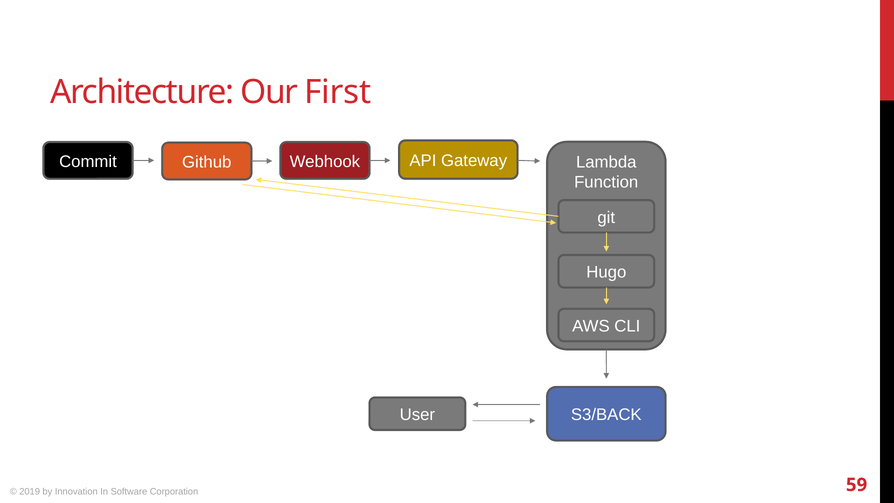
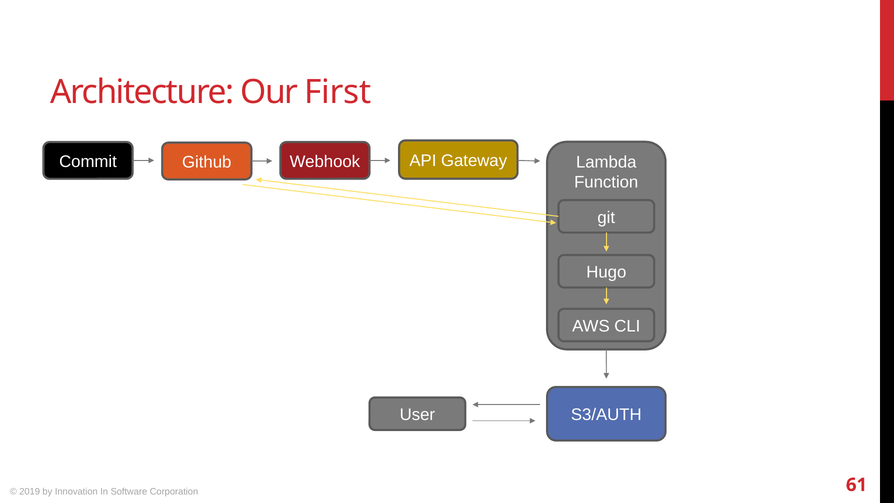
S3/BACK: S3/BACK -> S3/AUTH (606, 415)
59: 59 -> 61 (857, 485)
